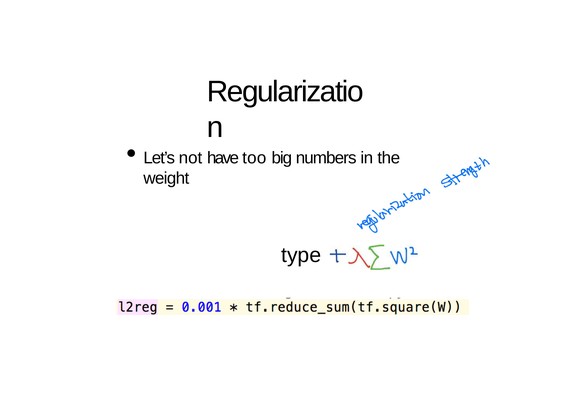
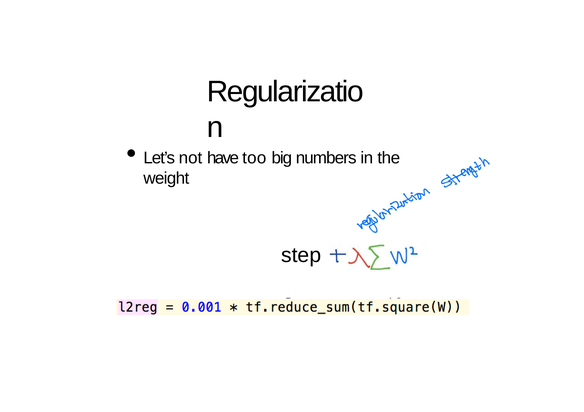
type: type -> step (301, 255)
